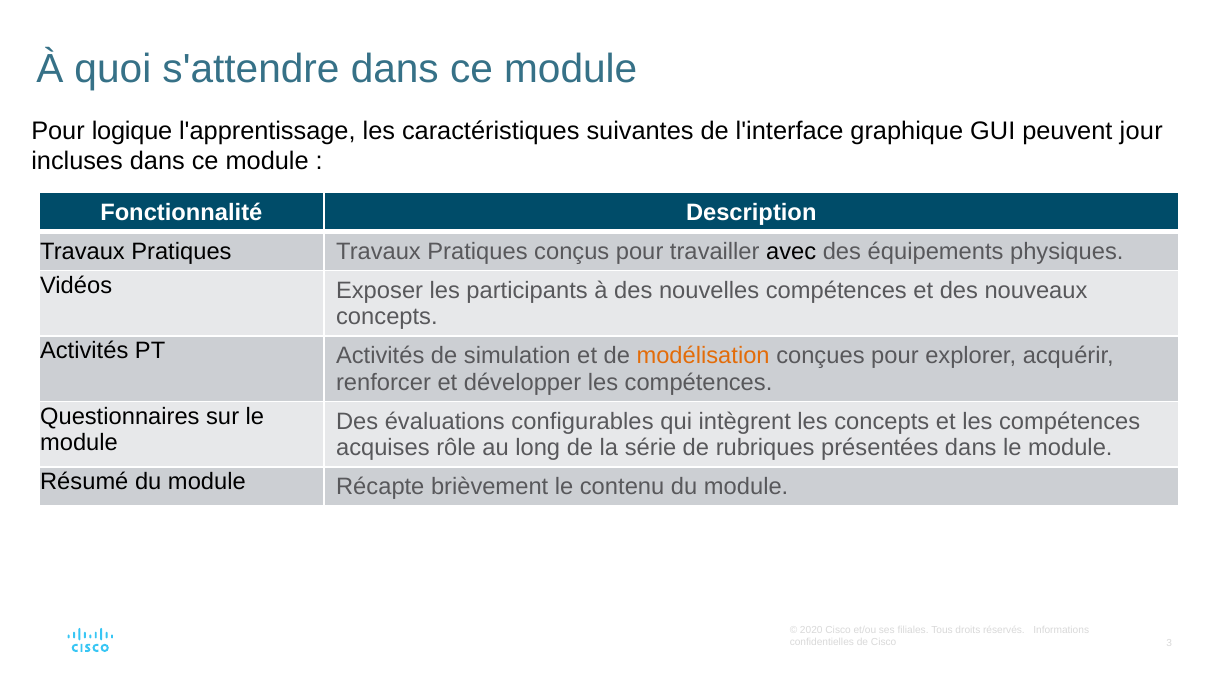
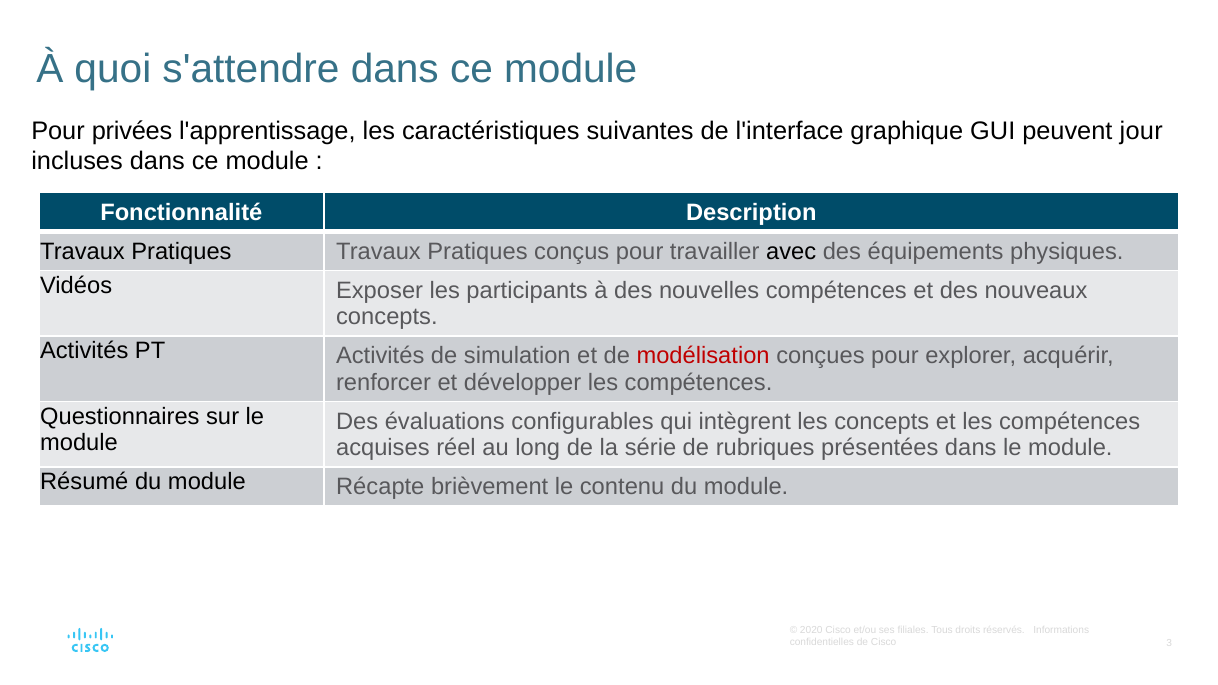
logique: logique -> privées (132, 131)
modélisation colour: orange -> red (703, 356)
rôle: rôle -> réel (456, 448)
